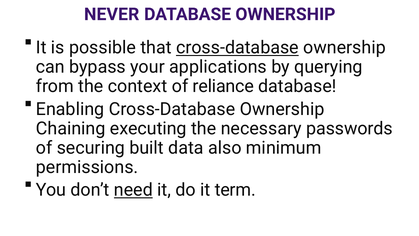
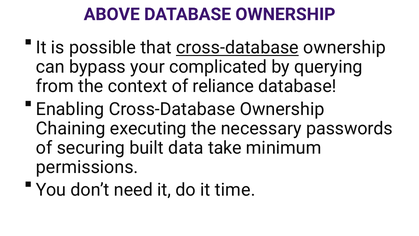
NEVER: NEVER -> ABOVE (112, 14)
applications: applications -> complicated (218, 67)
also: also -> take (225, 148)
need underline: present -> none (133, 190)
term: term -> time (235, 190)
